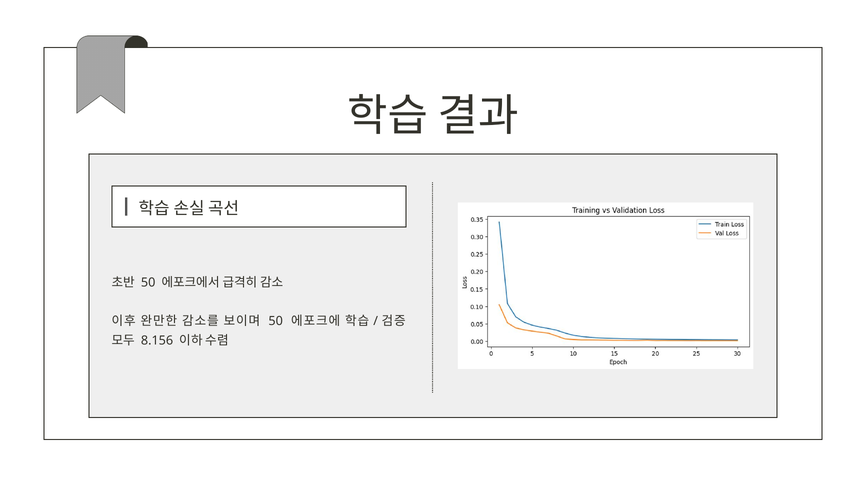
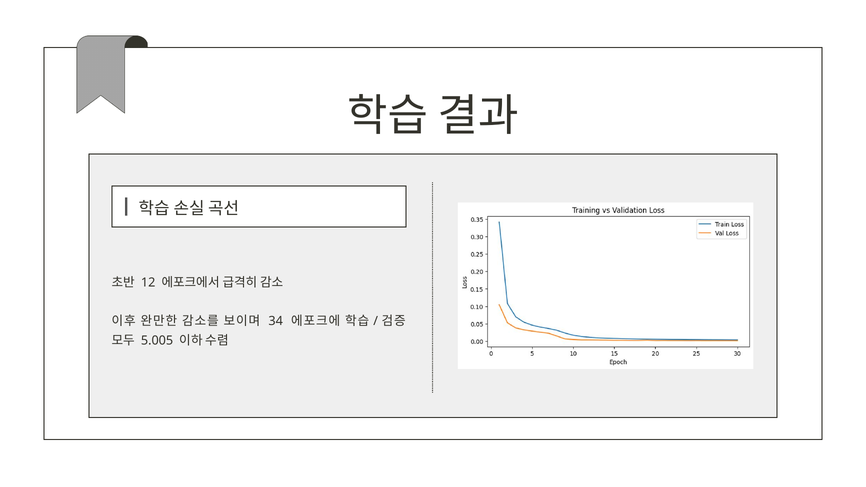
50: 50 -> 12 (148, 283)
50: 50 -> 34 (276, 321)
8.156: 8.156 -> 5.005 (157, 341)
